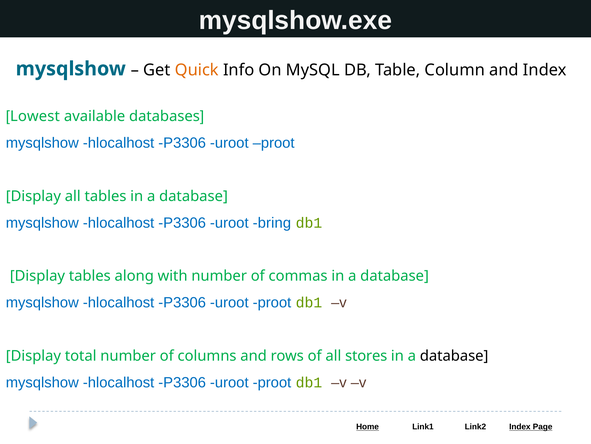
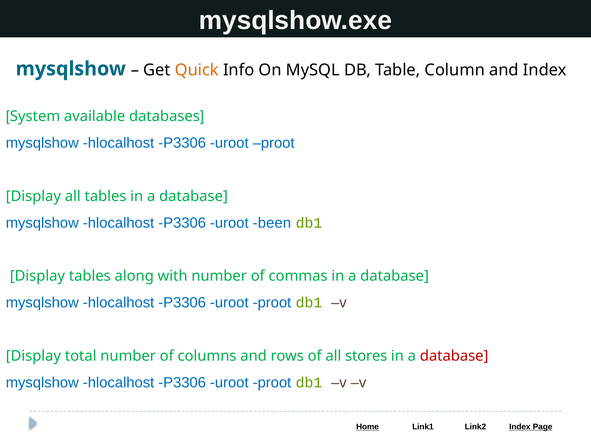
Lowest: Lowest -> System (35, 116)
bring: bring -> been (272, 222)
database colour: black -> red (454, 355)
